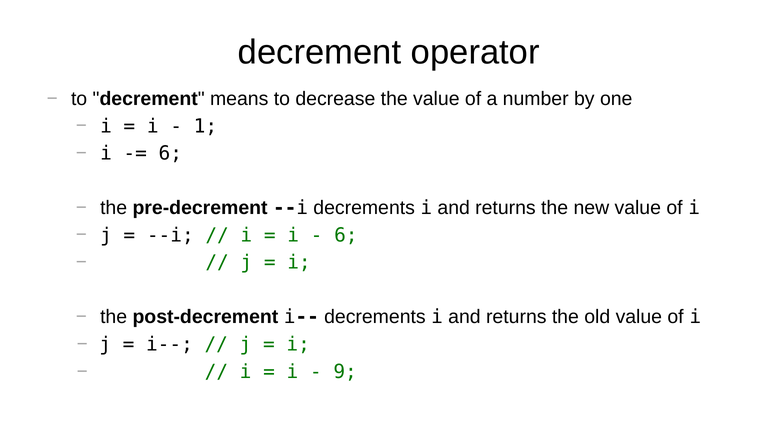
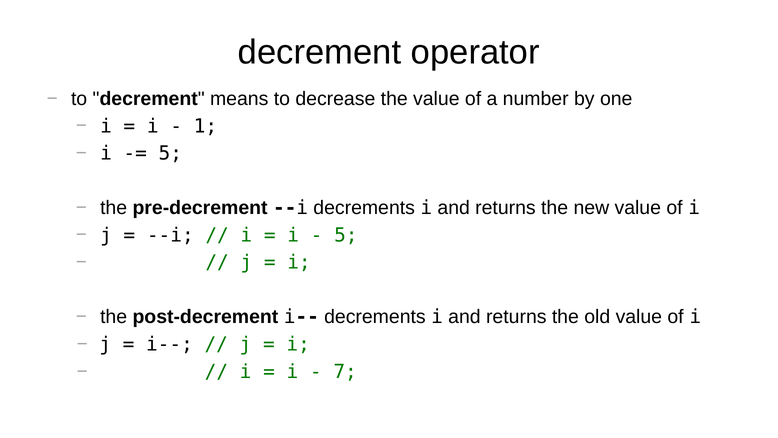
6: 6 -> 5 (170, 153)
6: 6 -> 5 (346, 235)
9: 9 -> 7 (345, 372)
